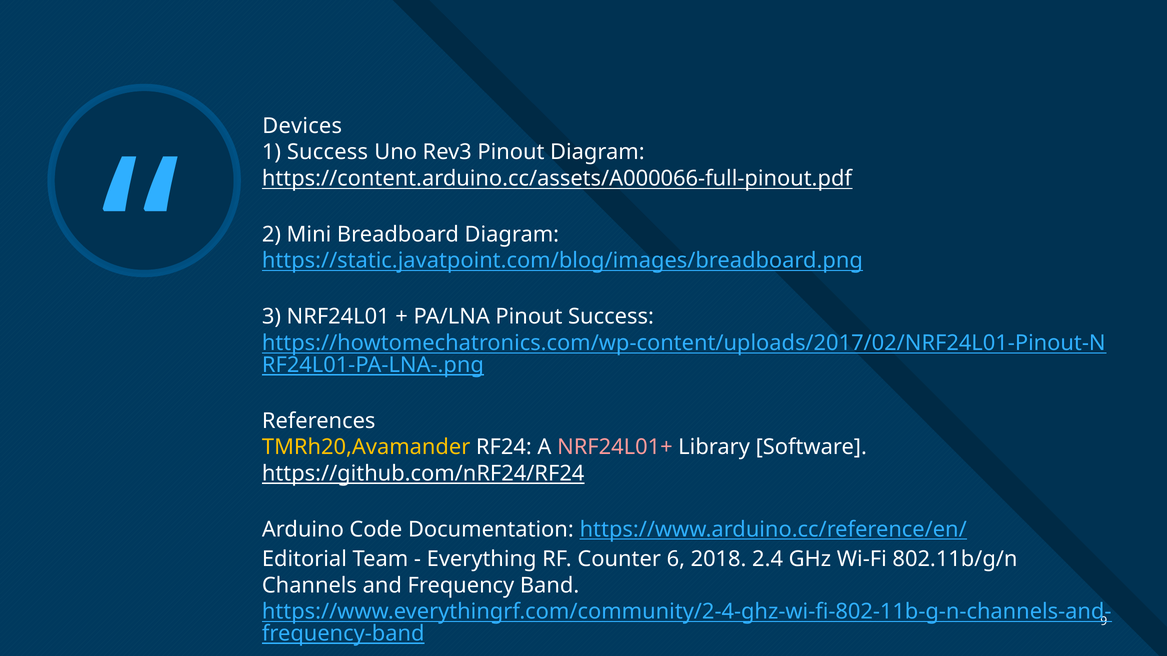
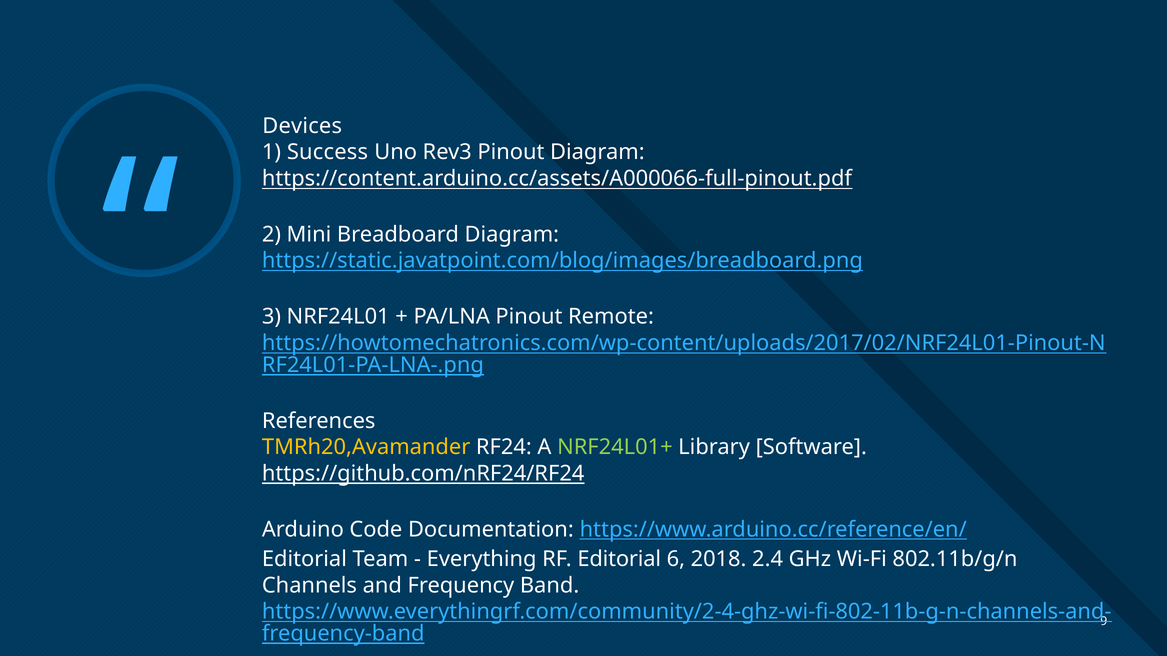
Pinout Success: Success -> Remote (611, 317)
NRF24L01+ colour: pink -> light green (615, 447)
RF Counter: Counter -> Editorial (619, 559)
